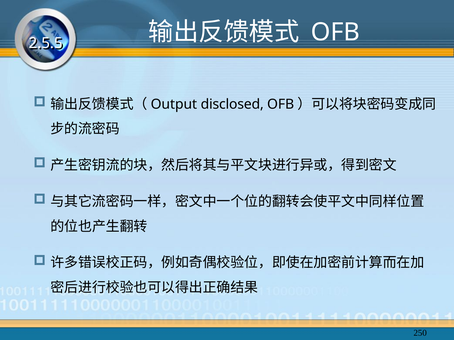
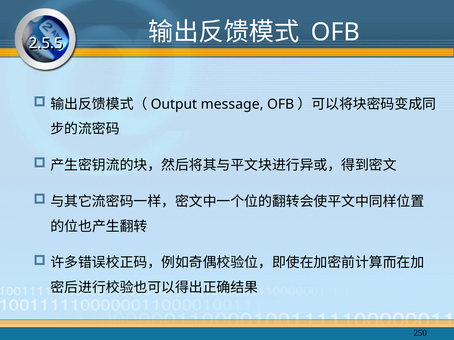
disclosed: disclosed -> message (232, 104)
